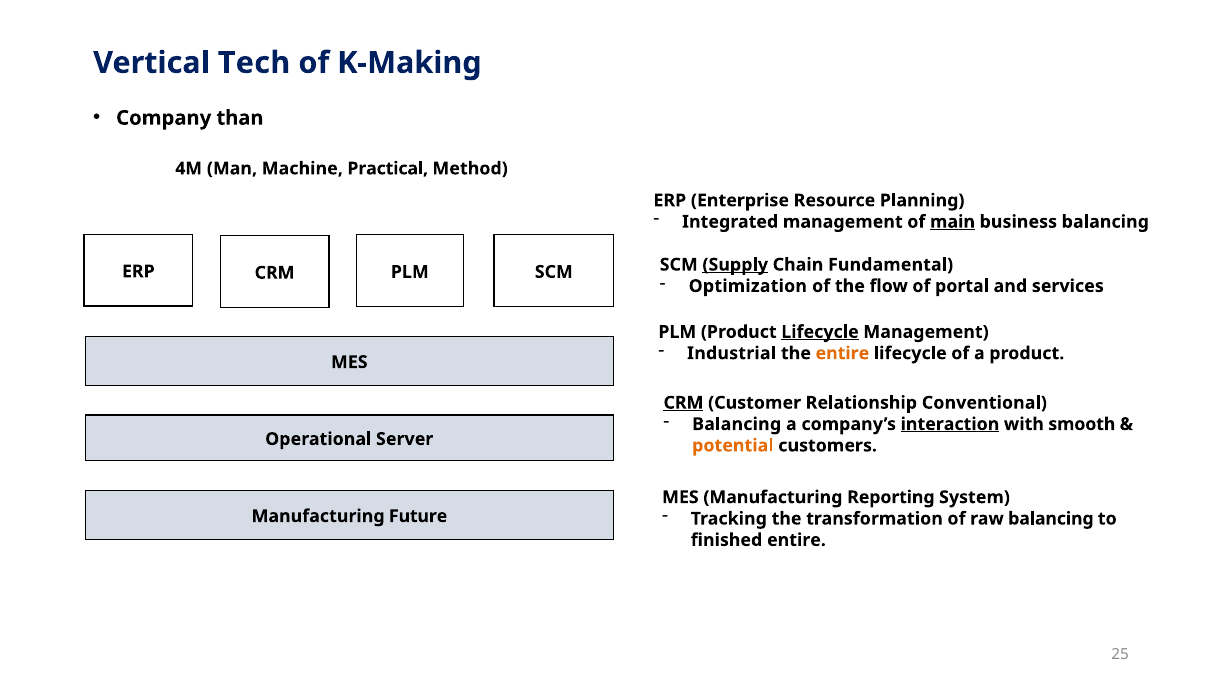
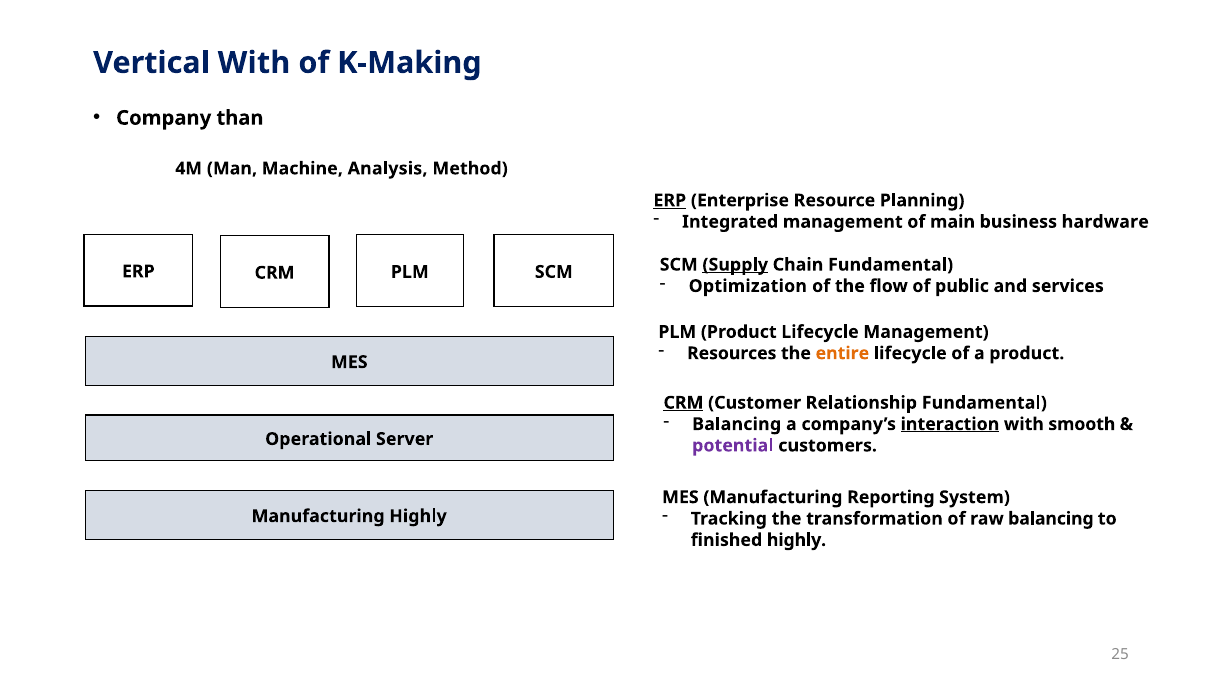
Vertical Tech: Tech -> With (254, 63)
Practical: Practical -> Analysis (388, 169)
ERP underline: none -> present (670, 201)
main underline: present -> none (953, 222)
business balancing: balancing -> hardware (1105, 222)
portal: portal -> public (962, 286)
Lifecycle underline: present -> none (820, 332)
Industrial: Industrial -> Resources (732, 353)
Relationship Conventional: Conventional -> Fundamental (984, 403)
potential colour: orange -> purple (733, 446)
Manufacturing Future: Future -> Highly (418, 516)
finished entire: entire -> highly (797, 540)
